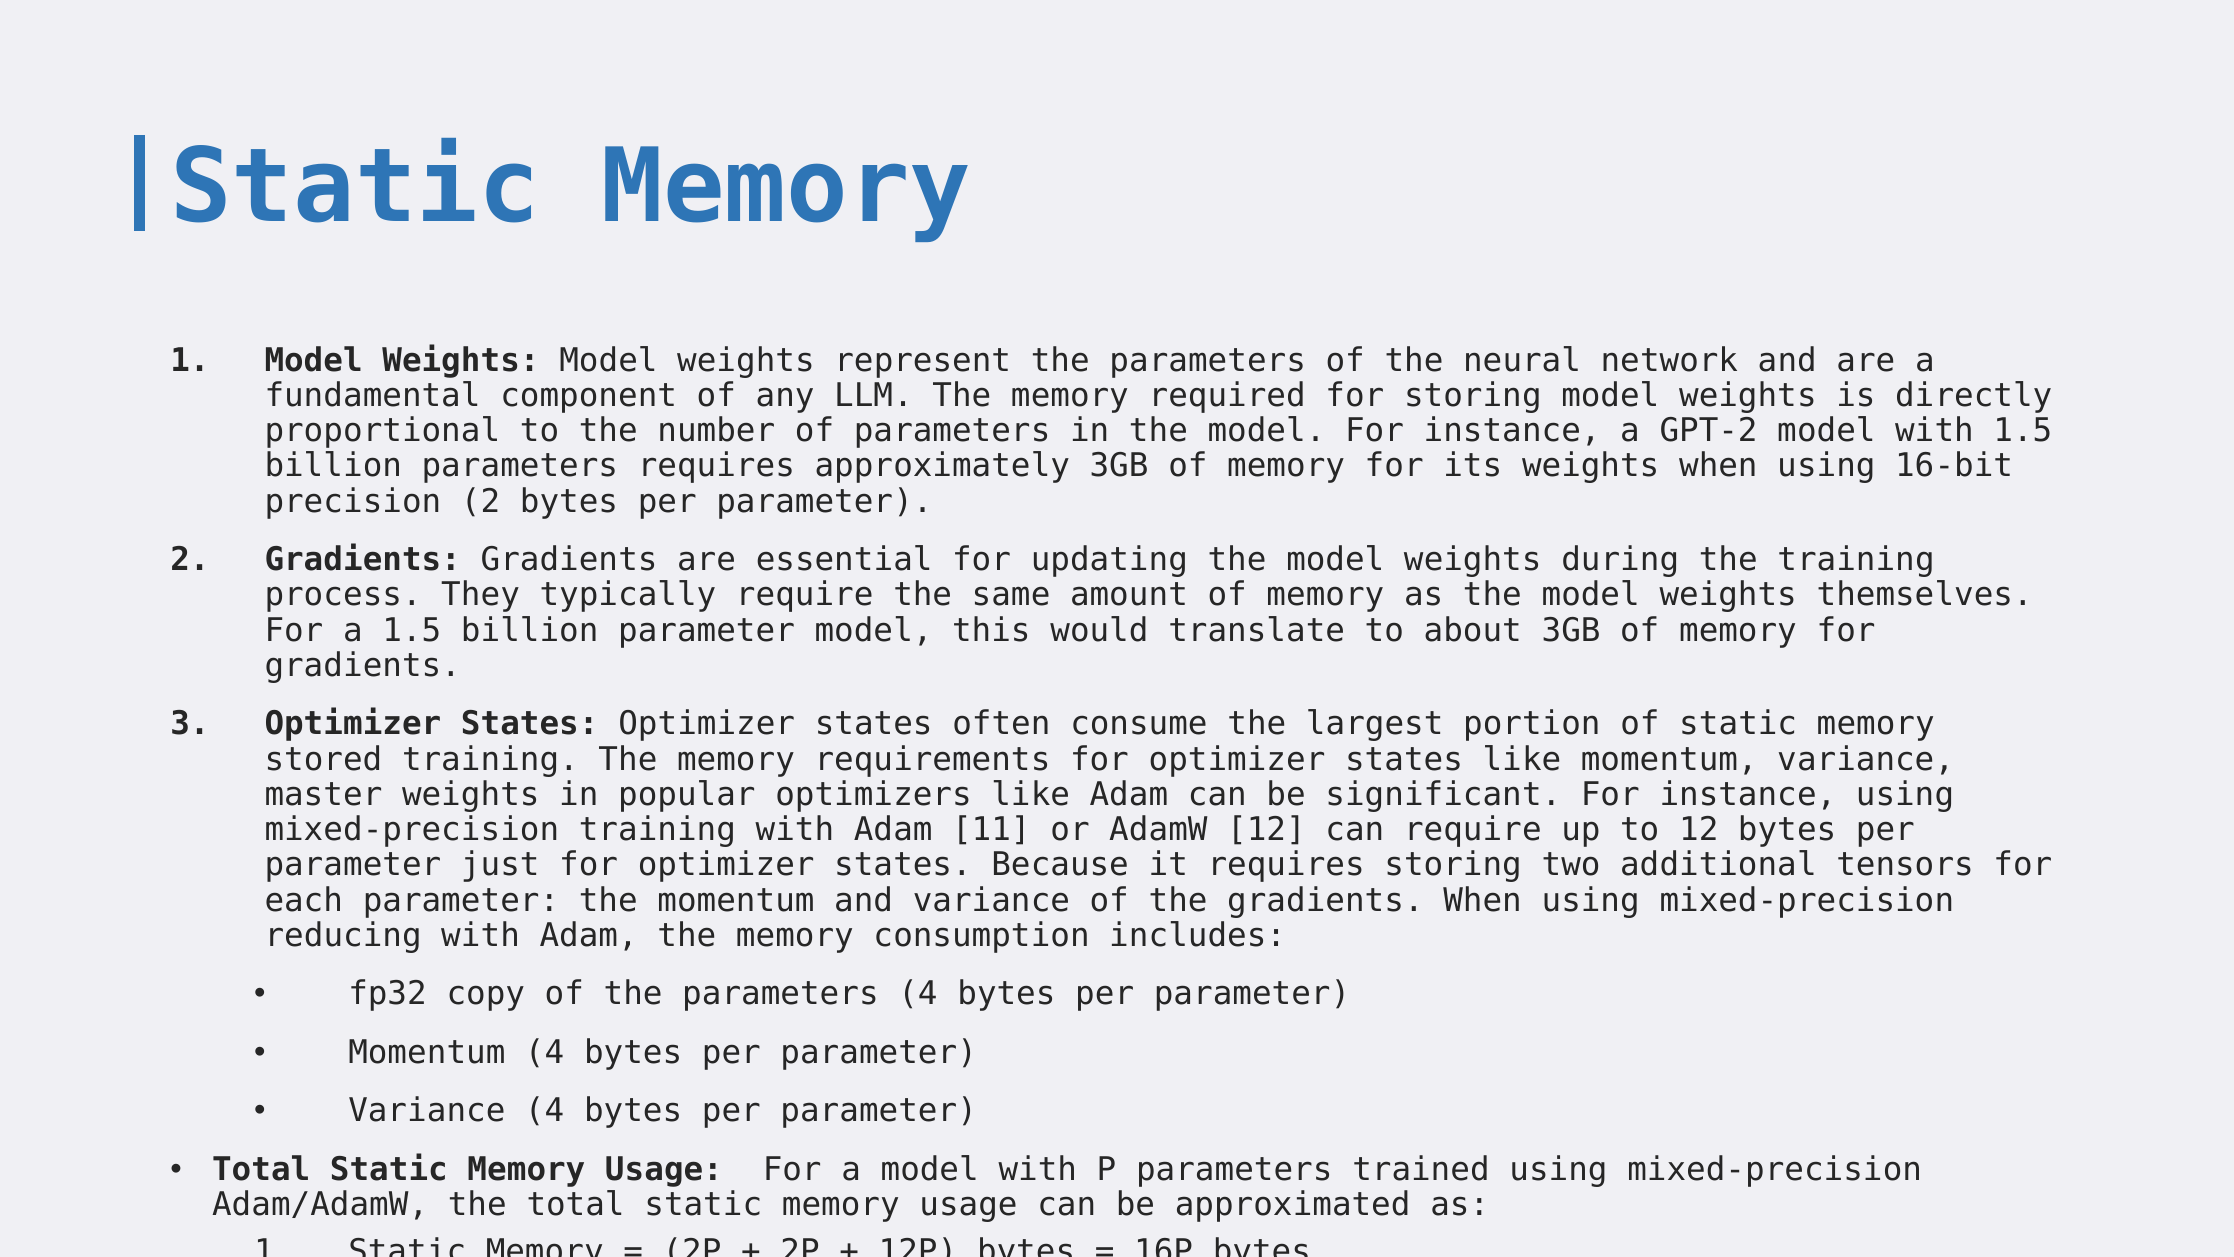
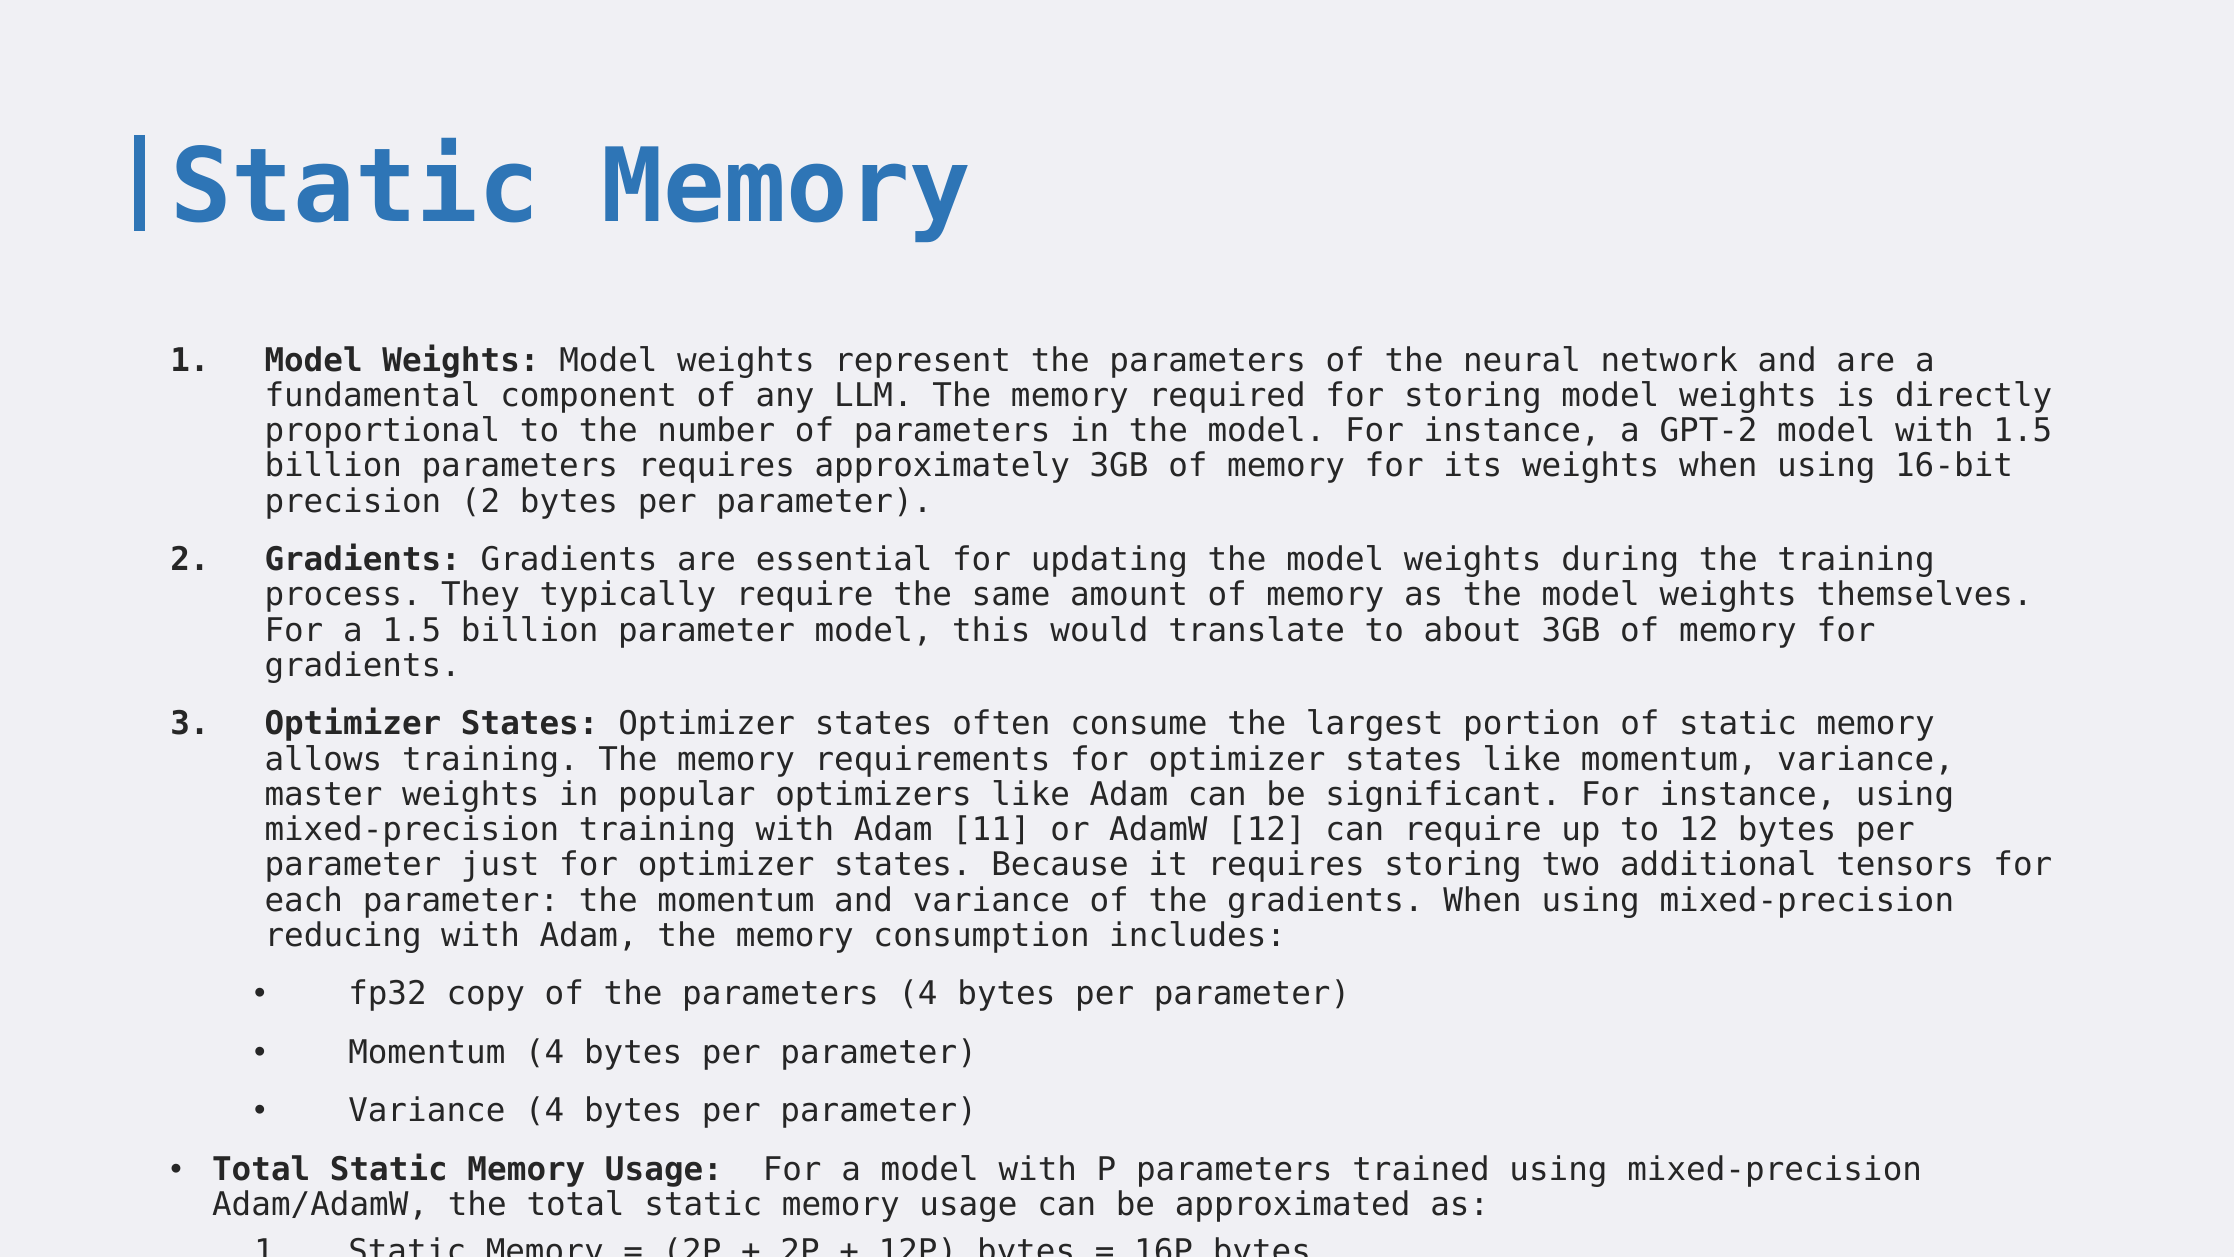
stored: stored -> allows (323, 759)
